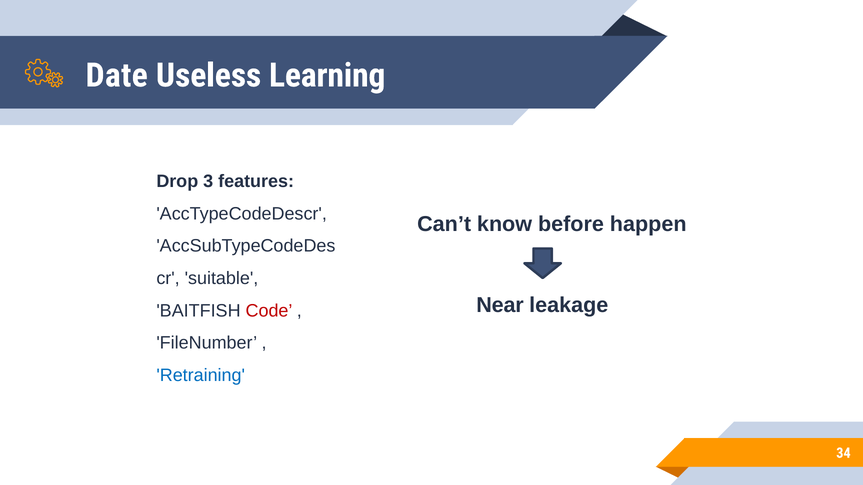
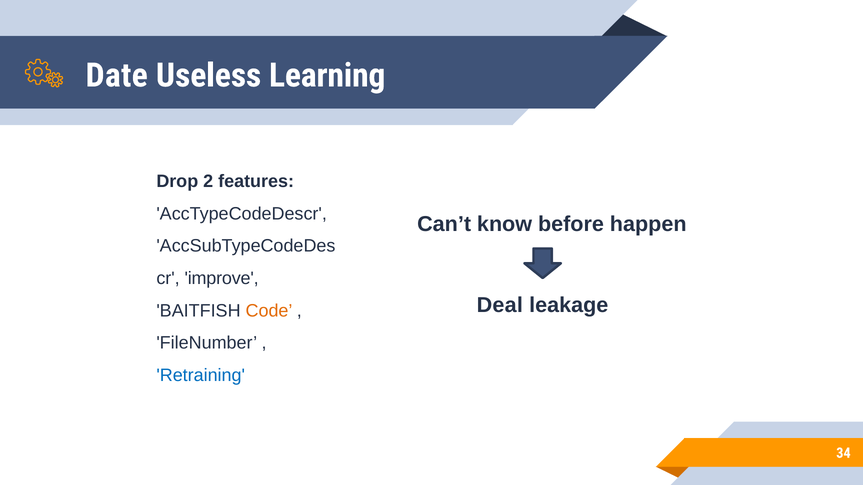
3: 3 -> 2 (208, 182)
suitable: suitable -> improve (222, 279)
Near: Near -> Deal (500, 305)
Code colour: red -> orange (269, 311)
